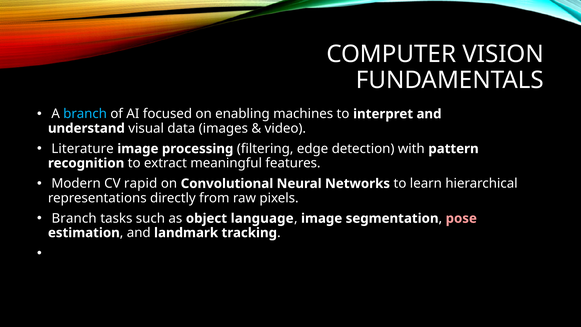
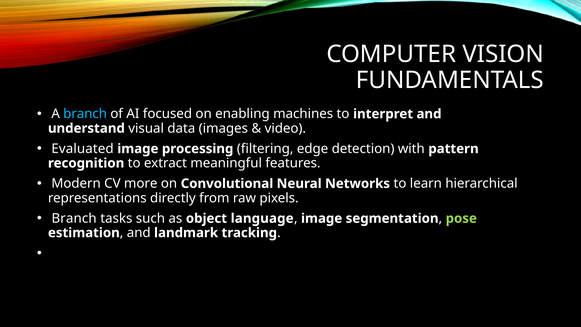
Literature: Literature -> Evaluated (83, 149)
rapid: rapid -> more (141, 183)
pose colour: pink -> light green (461, 218)
